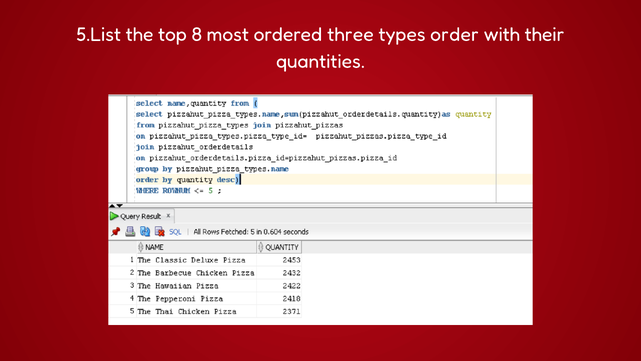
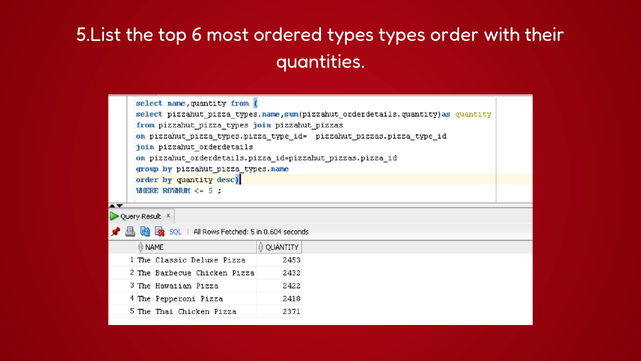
8: 8 -> 6 (197, 34)
ordered three: three -> types (350, 34)
